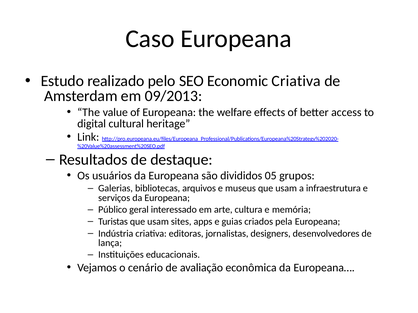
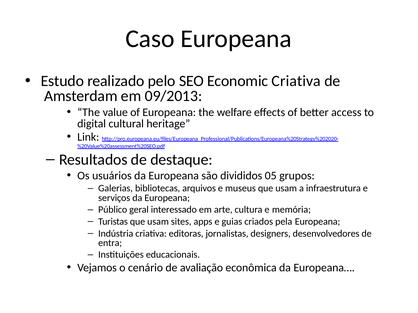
lança: lança -> entra (110, 243)
